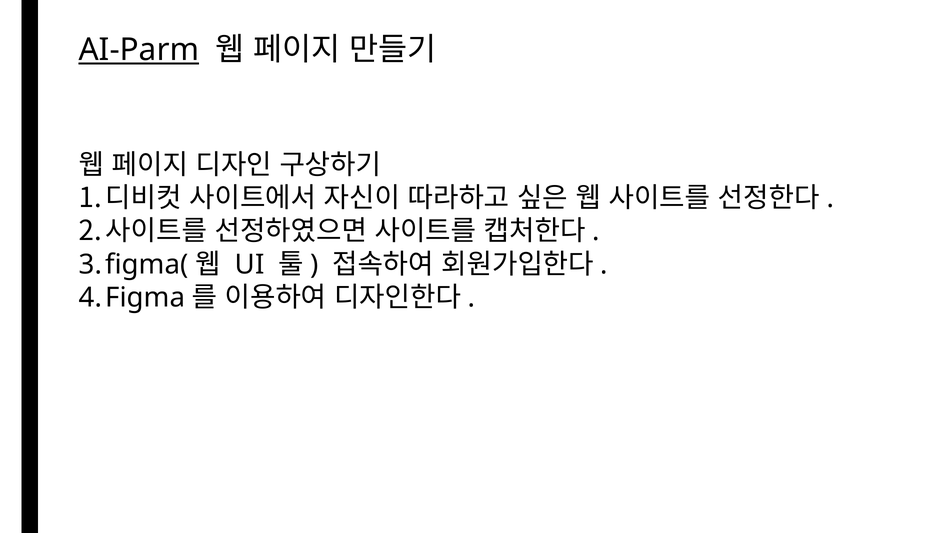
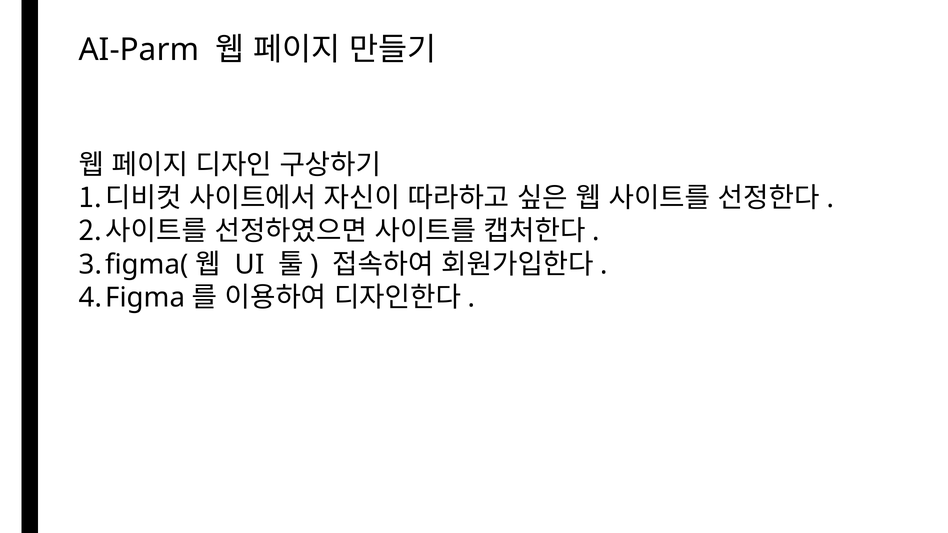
AI-Parm underline: present -> none (139, 50)
